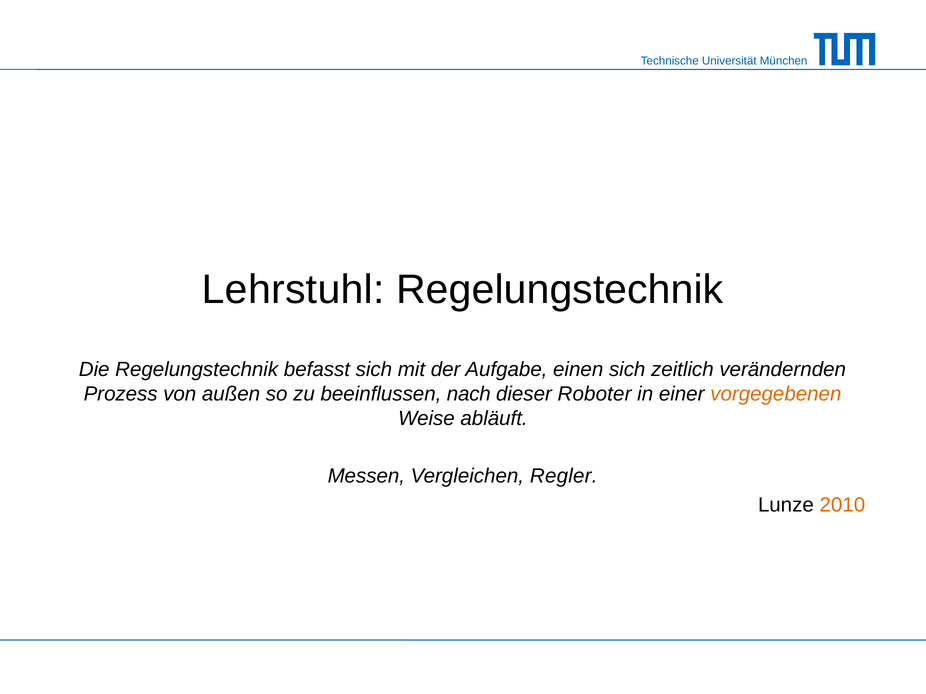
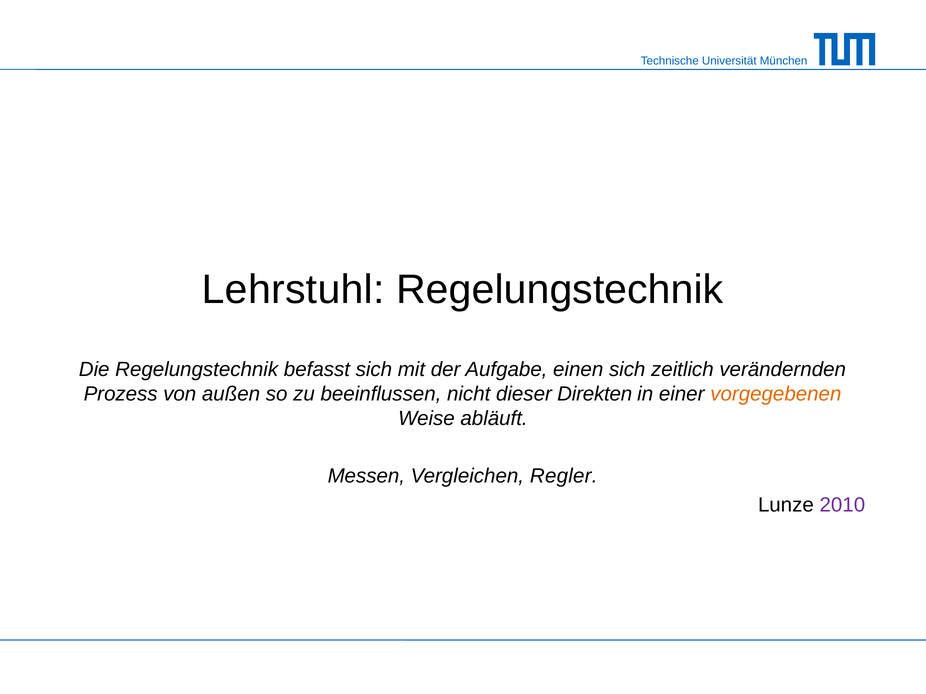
nach: nach -> nicht (469, 394)
Roboter: Roboter -> Direkten (595, 394)
2010 colour: orange -> purple (842, 505)
